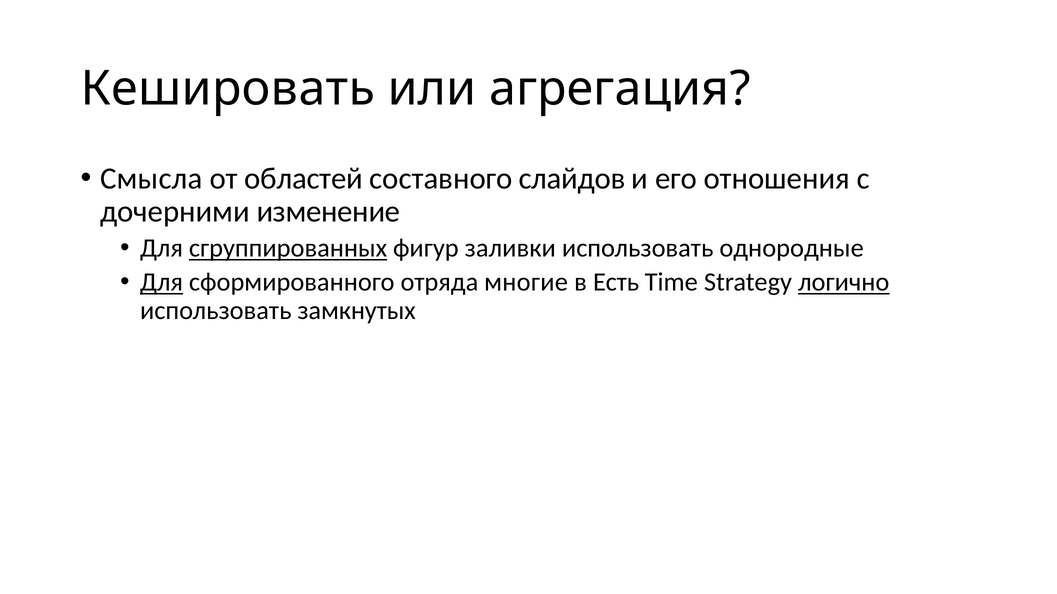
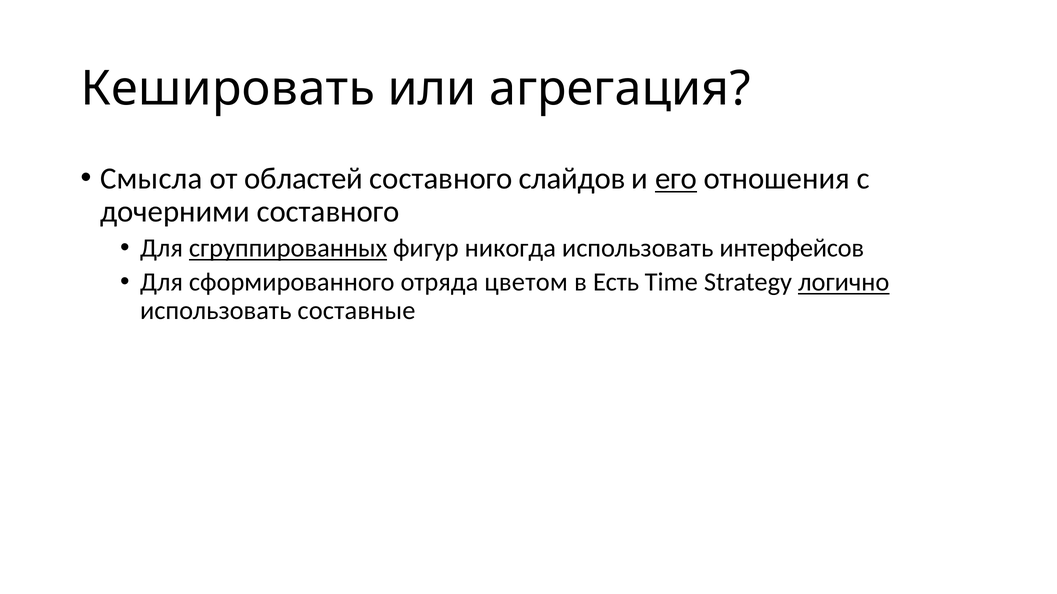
его underline: none -> present (676, 179)
дочерними изменение: изменение -> составного (328, 212)
заливки: заливки -> никогда (510, 248)
однородные: однородные -> интерфейсов (792, 248)
Для underline: present -> none (162, 282)
многие: многие -> цветом (526, 282)
замкнутых: замкнутых -> составные (356, 311)
